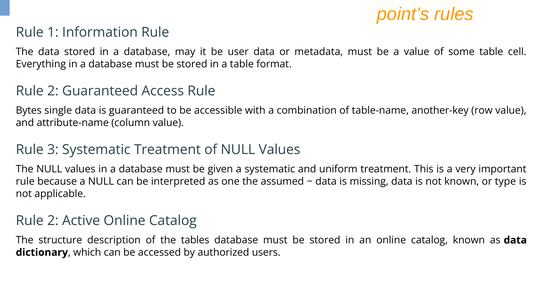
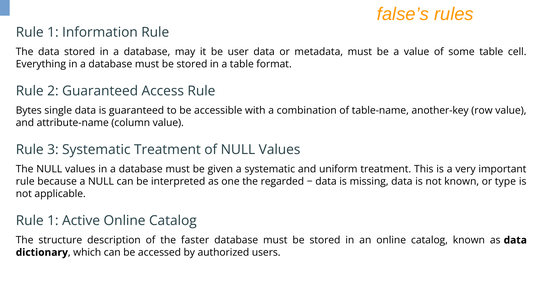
point’s: point’s -> false’s (403, 14)
assumed: assumed -> regarded (282, 182)
2: 2 -> 1 (53, 221)
tables: tables -> faster (195, 240)
